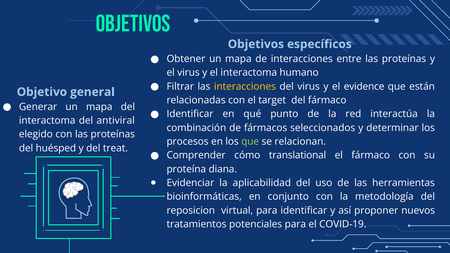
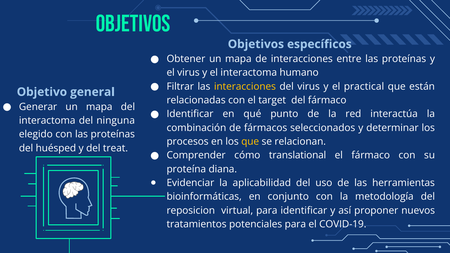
evidence: evidence -> practical (364, 87)
antiviral: antiviral -> ninguna (116, 121)
que colour: light green -> yellow (250, 142)
